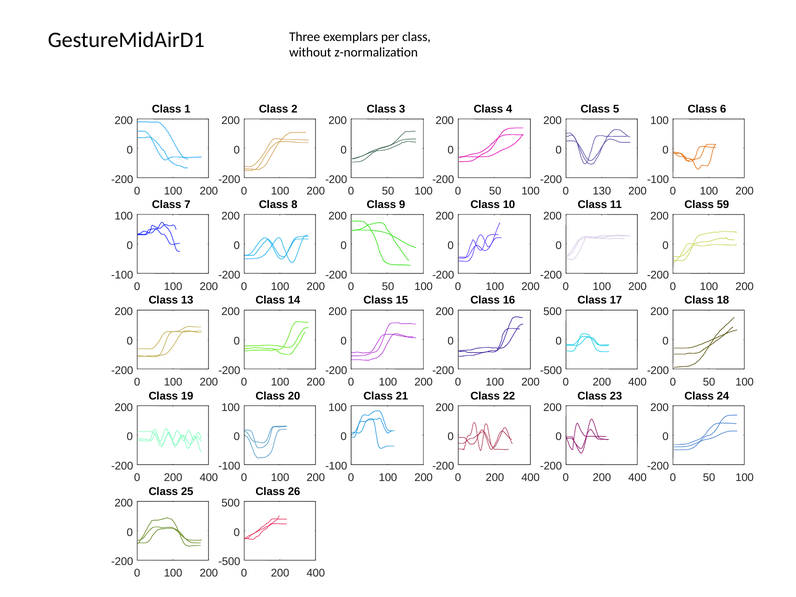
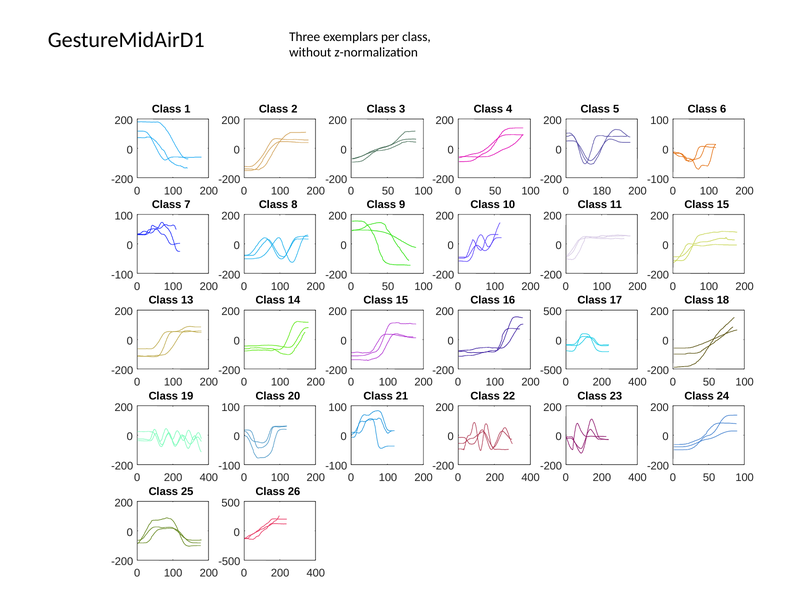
130: 130 -> 180 (602, 191)
59: 59 -> 15 (723, 205)
